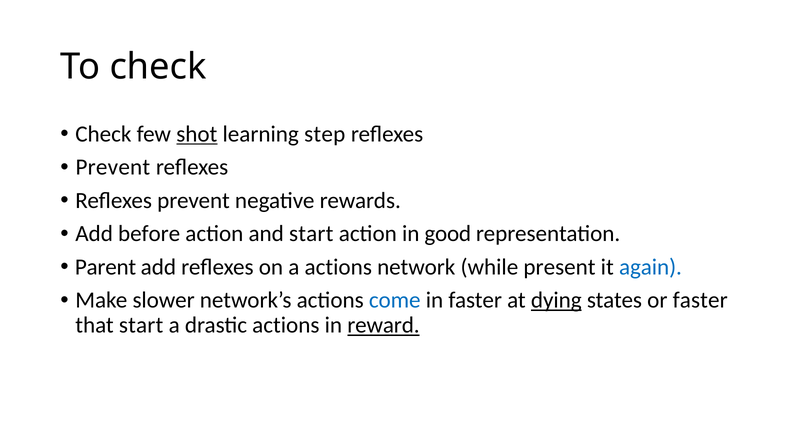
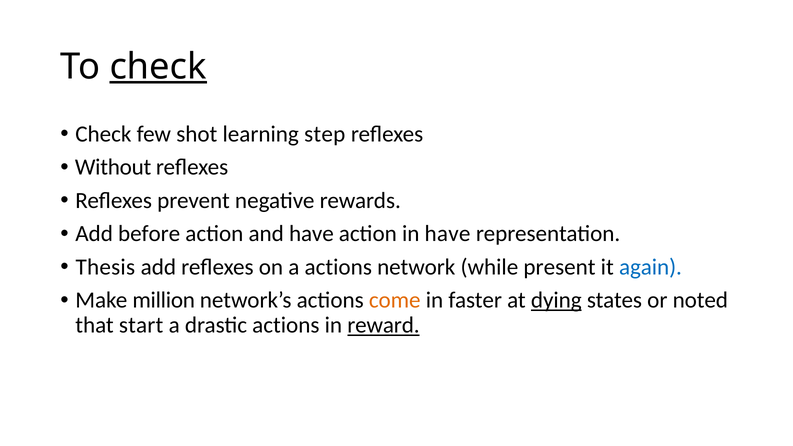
check underline: none -> present (158, 67)
shot underline: present -> none (197, 134)
Prevent: Prevent -> Without (113, 167)
and start: start -> have (311, 234)
in good: good -> have (448, 234)
Parent: Parent -> Thesis (105, 267)
slower: slower -> million (164, 300)
come colour: blue -> orange (395, 300)
or faster: faster -> noted (700, 300)
